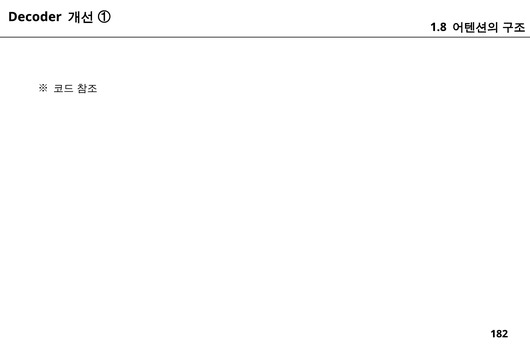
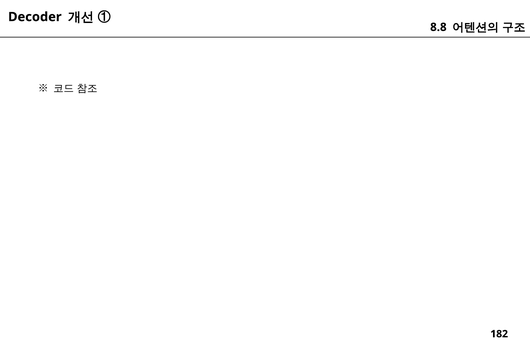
1.8: 1.8 -> 8.8 (438, 27)
